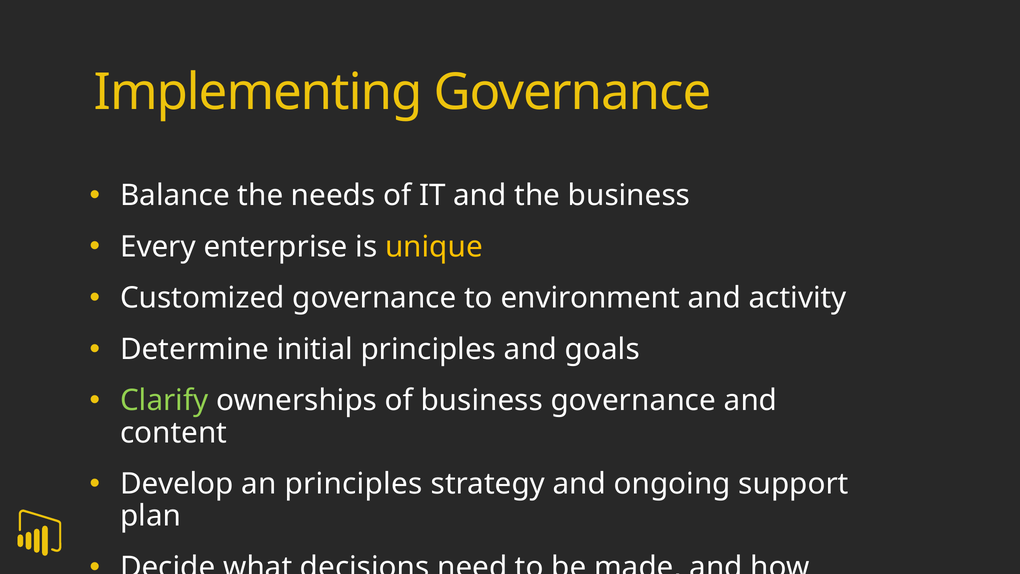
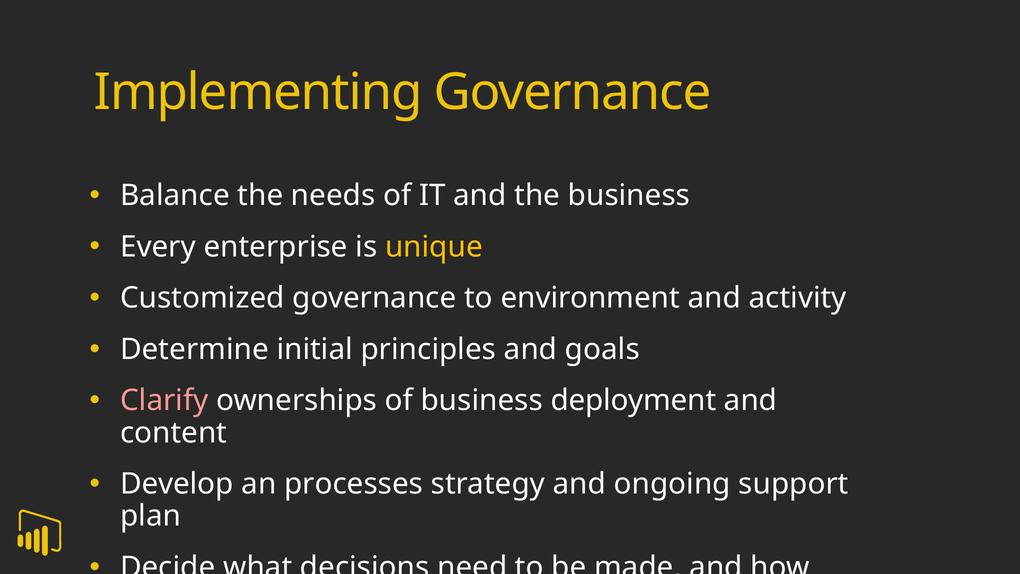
Clarify colour: light green -> pink (164, 400)
business governance: governance -> deployment (633, 400)
an principles: principles -> processes (354, 484)
